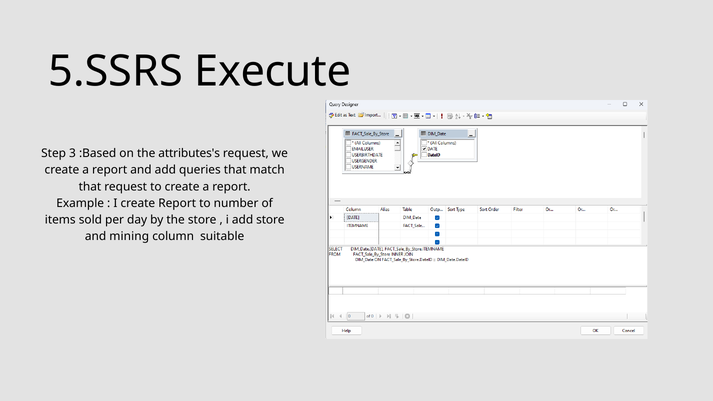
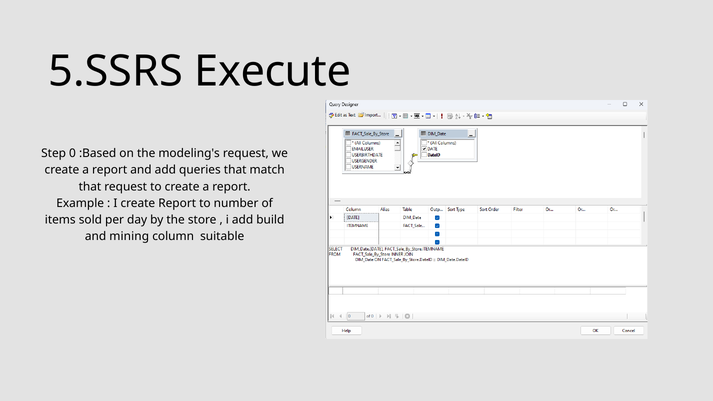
3: 3 -> 0 (72, 153)
attributes's: attributes's -> modeling's (189, 153)
add store: store -> build (270, 220)
